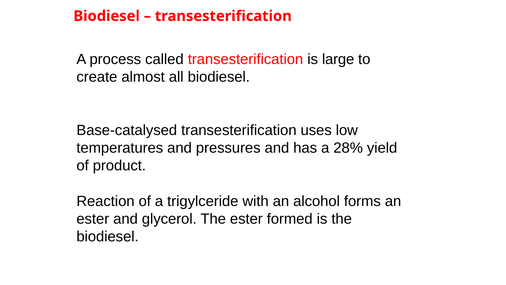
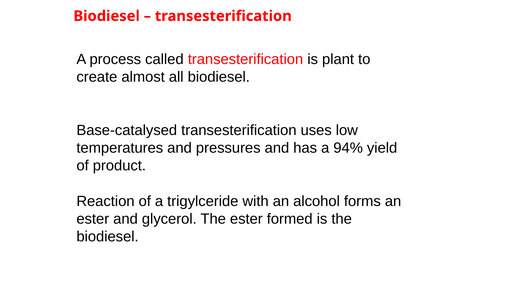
large: large -> plant (338, 59)
28%: 28% -> 94% (348, 148)
